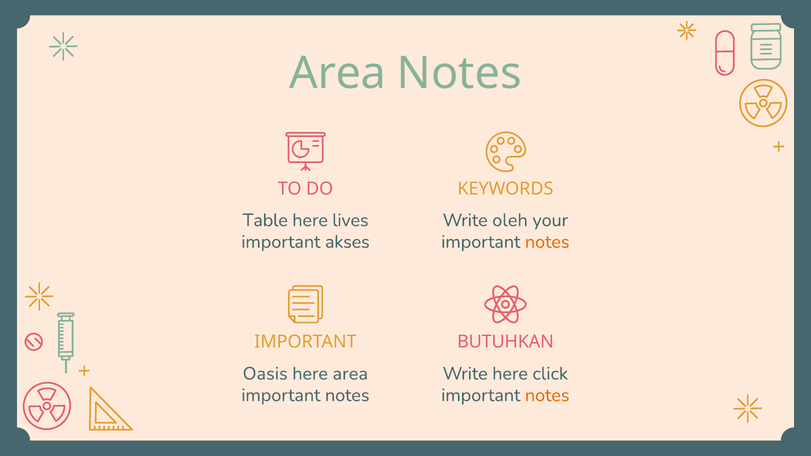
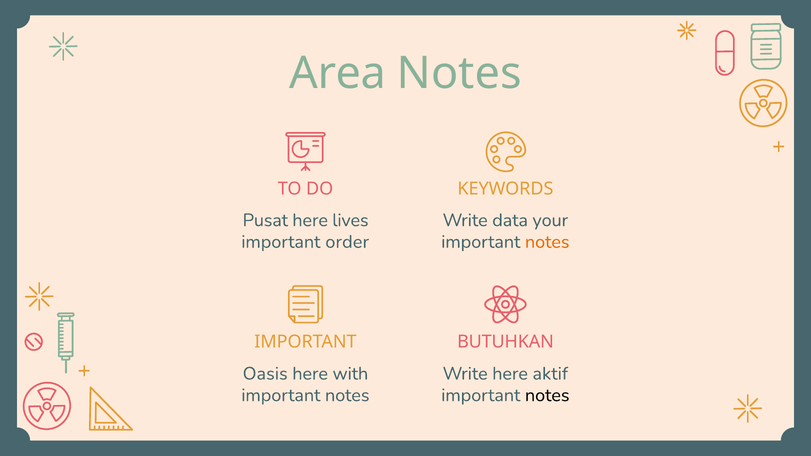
Table: Table -> Pusat (265, 220)
oleh: oleh -> data (510, 220)
akses: akses -> order (347, 242)
here area: area -> with (350, 374)
click: click -> aktif (550, 374)
notes colour: orange -> black (547, 395)
